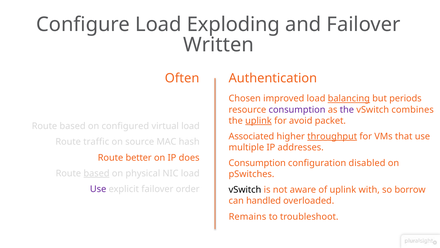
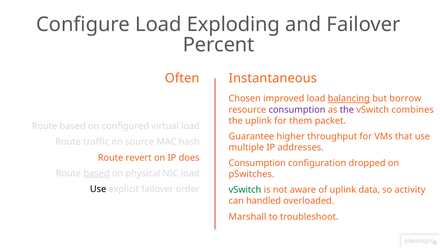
Written: Written -> Percent (219, 45)
Authentication: Authentication -> Instantaneous (273, 78)
periods: periods -> borrow (405, 98)
uplink underline: present -> none (259, 120)
avoid: avoid -> them (301, 120)
Associated: Associated -> Guarantee (251, 136)
throughput underline: present -> none (332, 136)
better: better -> revert (139, 157)
disabled: disabled -> dropped (367, 163)
Use colour: purple -> black (98, 189)
vSwitch colour: black -> green (245, 190)
with: with -> data (369, 190)
borrow: borrow -> activity (410, 190)
Remains: Remains -> Marshall (247, 216)
